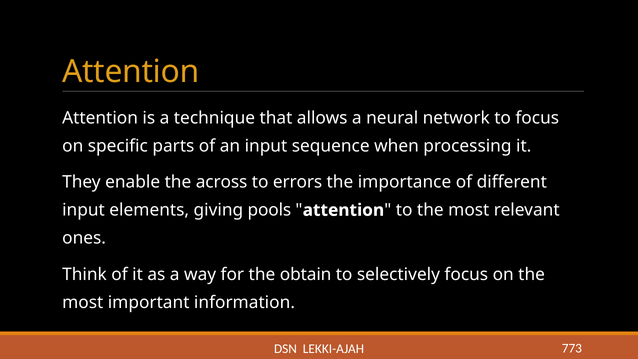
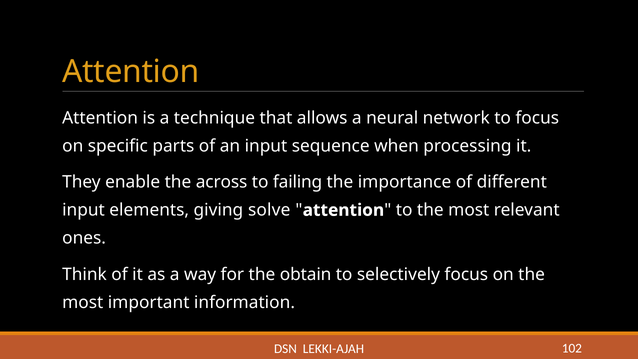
errors: errors -> failing (298, 182)
pools: pools -> solve (269, 210)
773: 773 -> 102 (572, 348)
